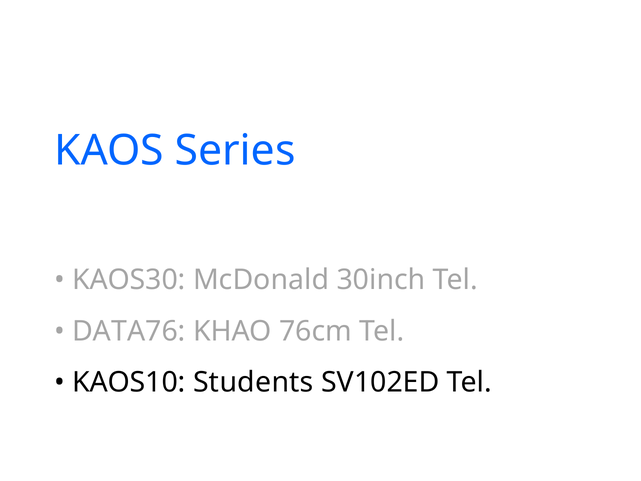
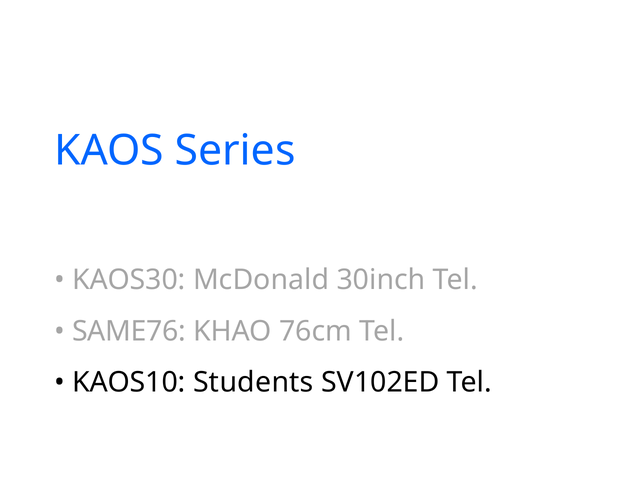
DATA76: DATA76 -> SAME76 (129, 331)
